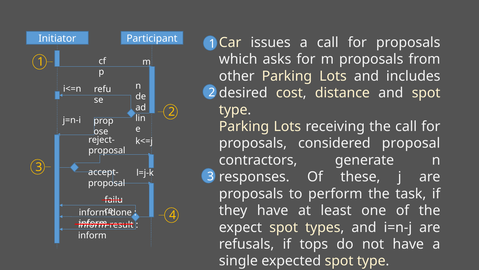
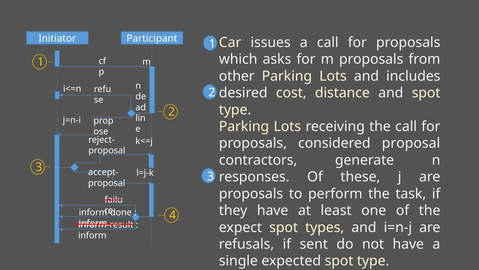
tops: tops -> sent (314, 244)
